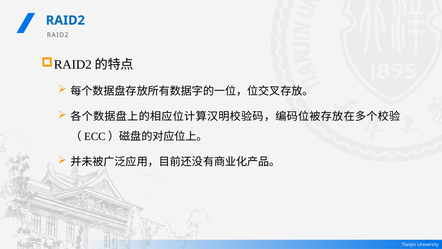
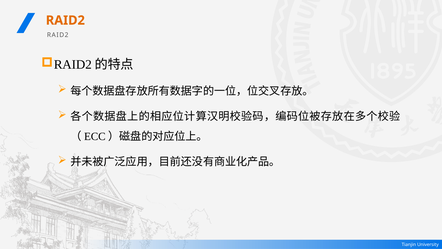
RAID2 colour: blue -> orange (65, 20)
